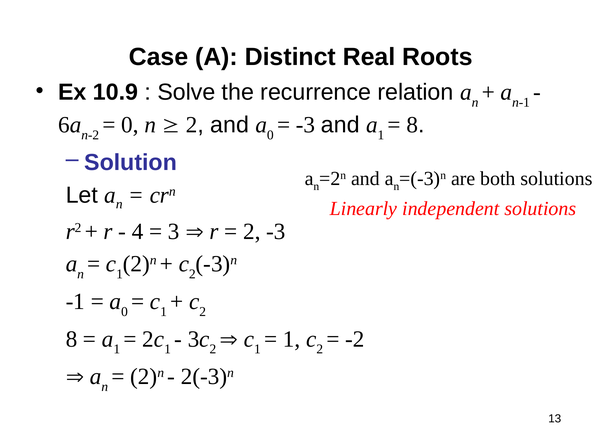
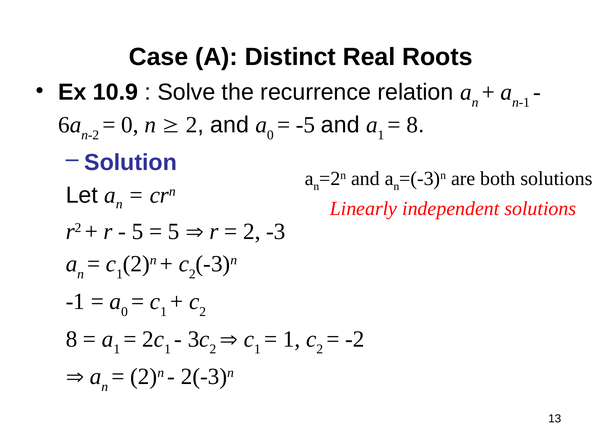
-3: -3 -> -5 (306, 125)
4: 4 -> 5 (138, 231)
3: 3 -> 5 (174, 231)
